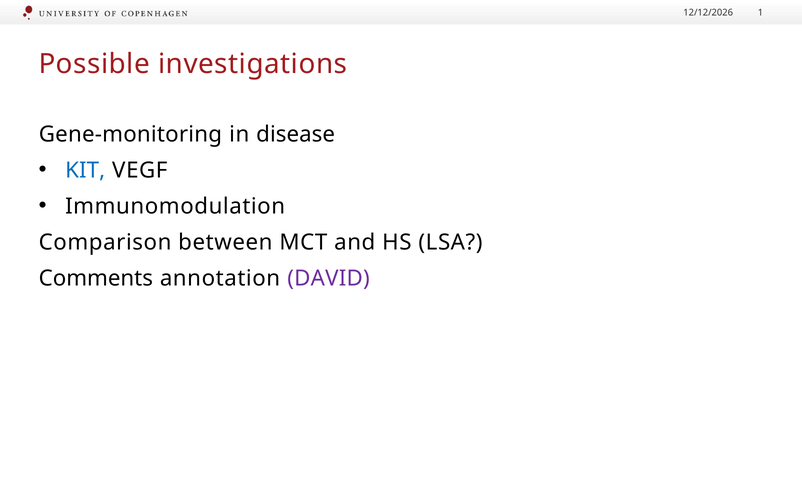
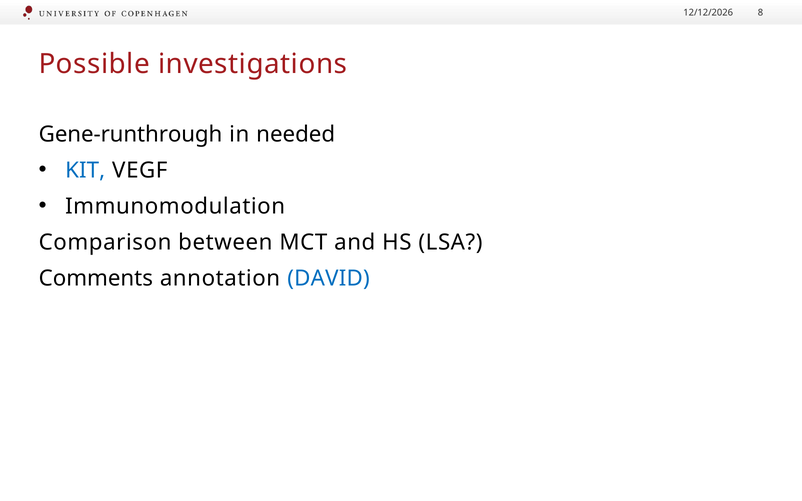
1: 1 -> 8 (760, 13)
Gene-monitoring: Gene-monitoring -> Gene-runthrough (131, 134)
disease: disease -> needed (296, 134)
DAVID colour: purple -> blue (329, 279)
